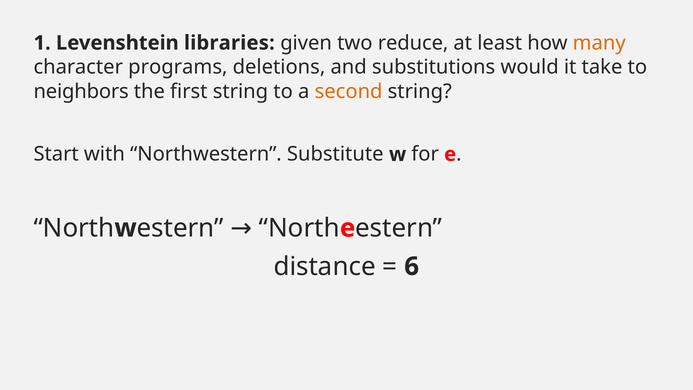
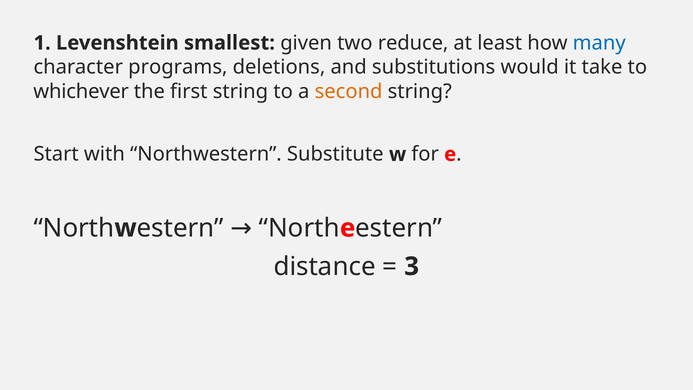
libraries: libraries -> smallest (229, 43)
many colour: orange -> blue (599, 43)
neighbors: neighbors -> whichever (81, 91)
6: 6 -> 3 (412, 266)
